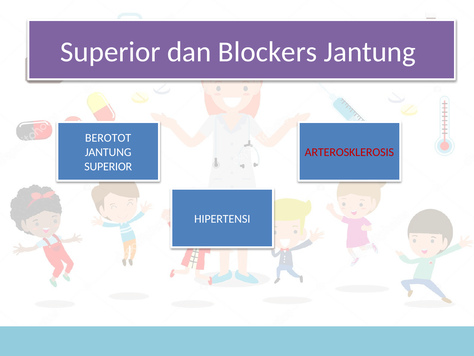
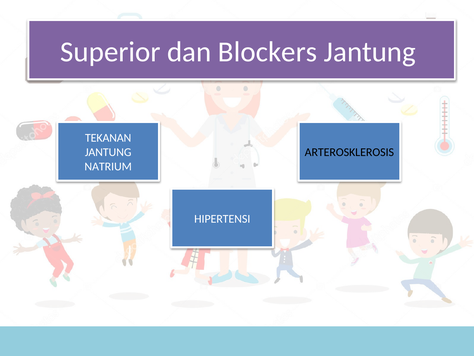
BEROTOT: BEROTOT -> TEKANAN (108, 138)
ARTEROSKLEROSIS colour: red -> black (349, 152)
SUPERIOR: SUPERIOR -> NATRIUM (108, 166)
